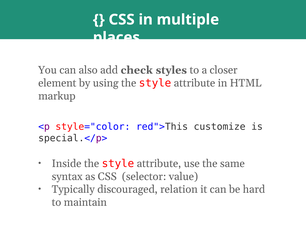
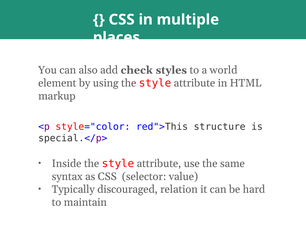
closer: closer -> world (224, 70)
customize: customize -> structure (220, 127)
